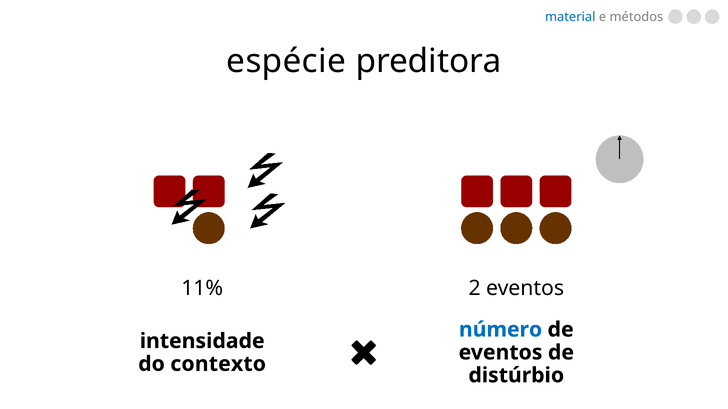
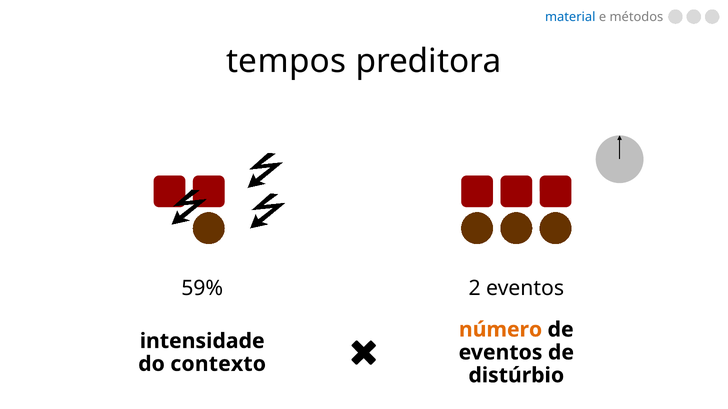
espécie: espécie -> tempos (286, 61)
11%: 11% -> 59% (202, 289)
número colour: blue -> orange (501, 330)
